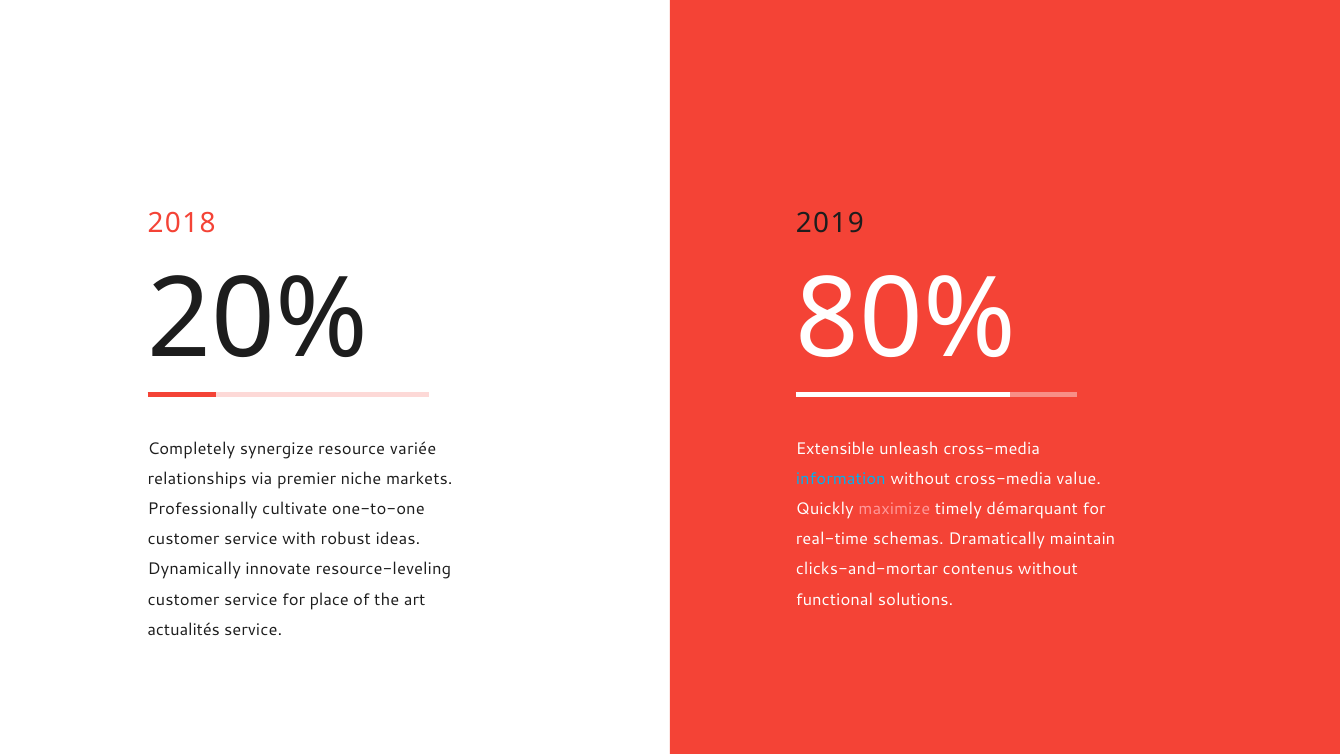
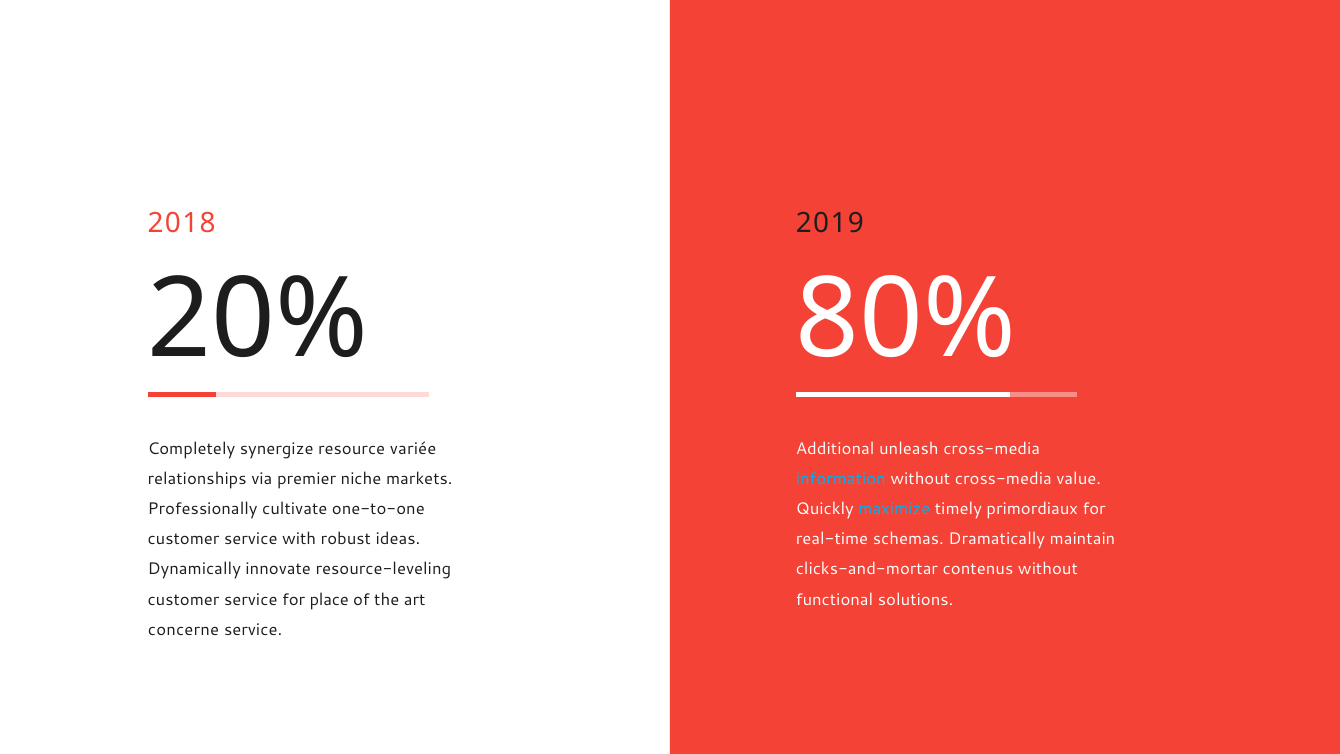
Extensible: Extensible -> Additional (835, 449)
maximize colour: pink -> light blue (894, 509)
démarquant: démarquant -> primordiaux (1032, 509)
actualités: actualités -> concerne (183, 629)
